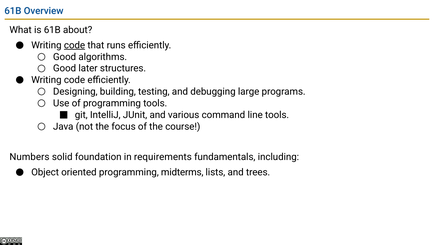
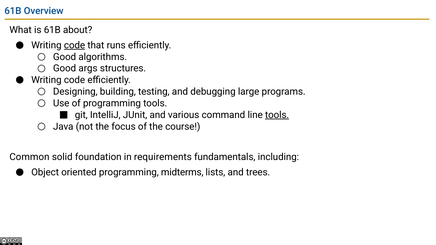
later: later -> args (88, 69)
tools underline: none -> present (277, 115)
Numbers: Numbers -> Common (29, 157)
